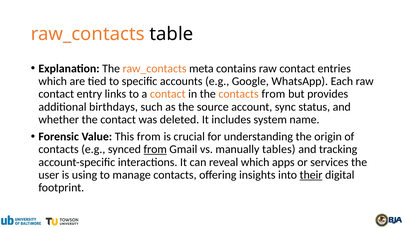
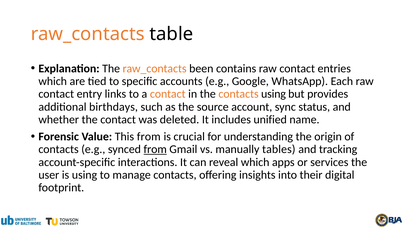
meta: meta -> been (201, 68)
contacts from: from -> using (273, 94)
system: system -> unified (270, 120)
their underline: present -> none (311, 175)
